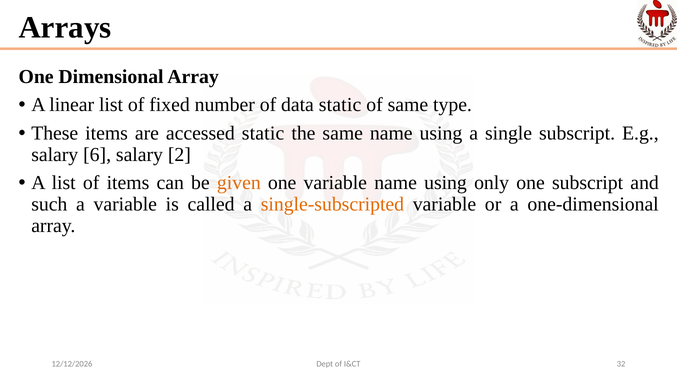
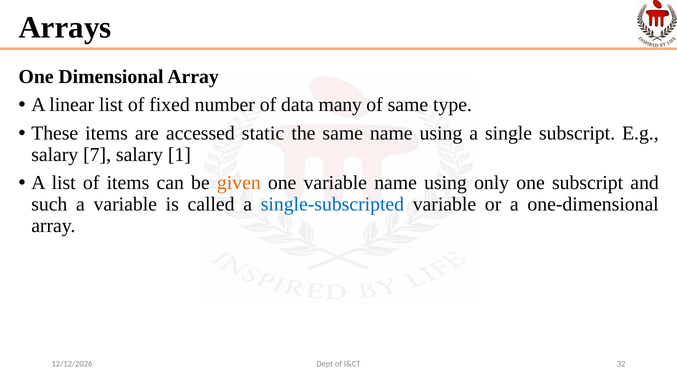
data static: static -> many (340, 105)
6: 6 -> 7 (97, 155)
2: 2 -> 1 (179, 155)
single-subscripted colour: orange -> blue (332, 204)
